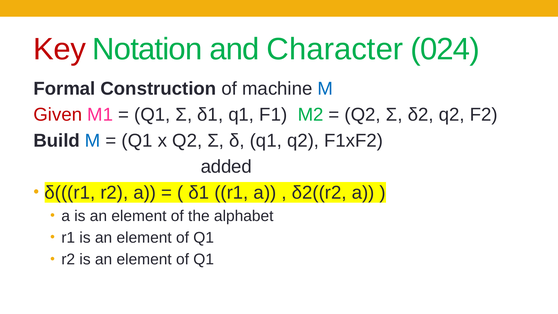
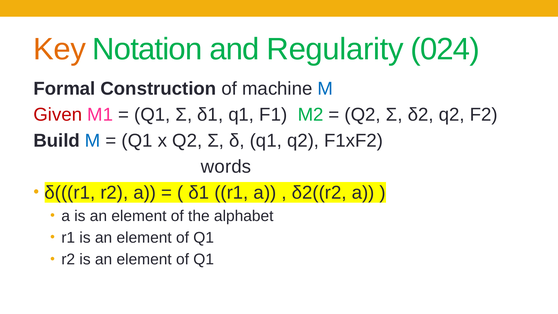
Key colour: red -> orange (60, 49)
Character: Character -> Regularity (335, 49)
added: added -> words (226, 167)
